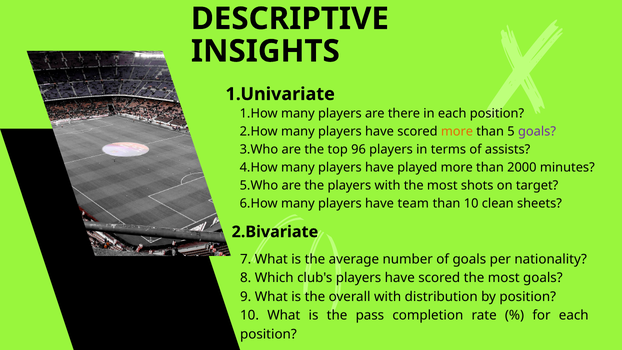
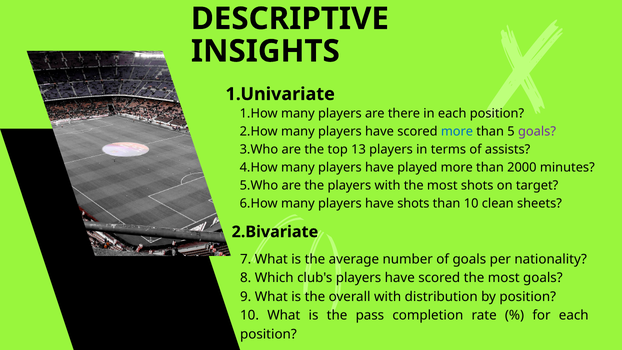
more colour: orange -> blue (457, 132)
96: 96 -> 13 (359, 150)
have team: team -> shots (413, 203)
